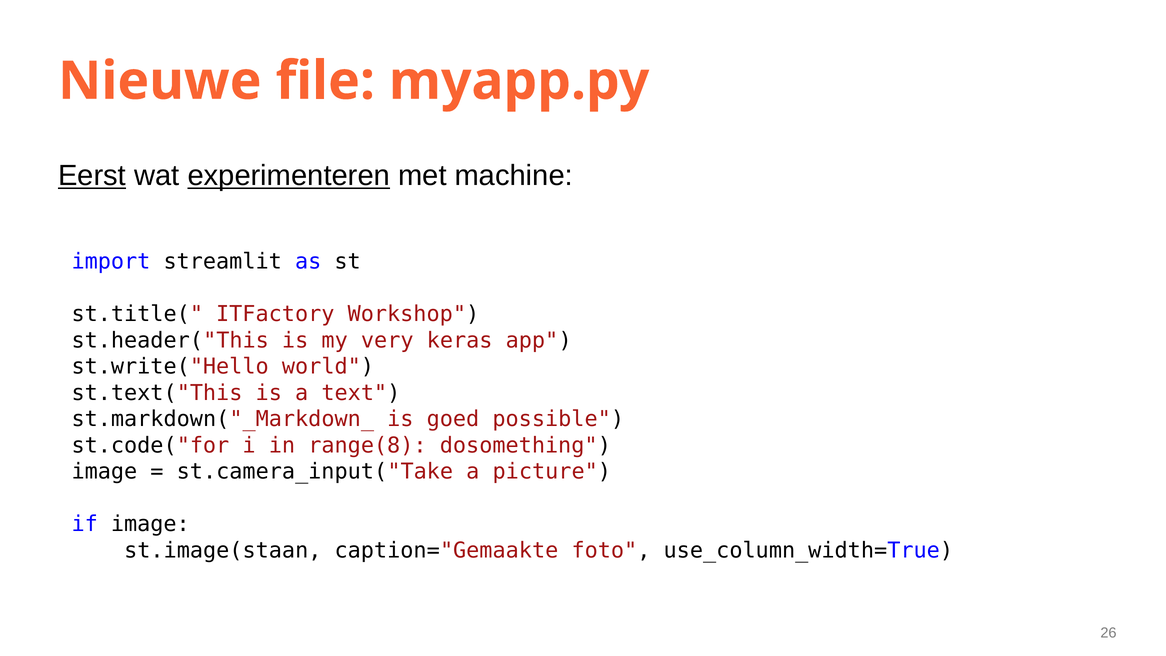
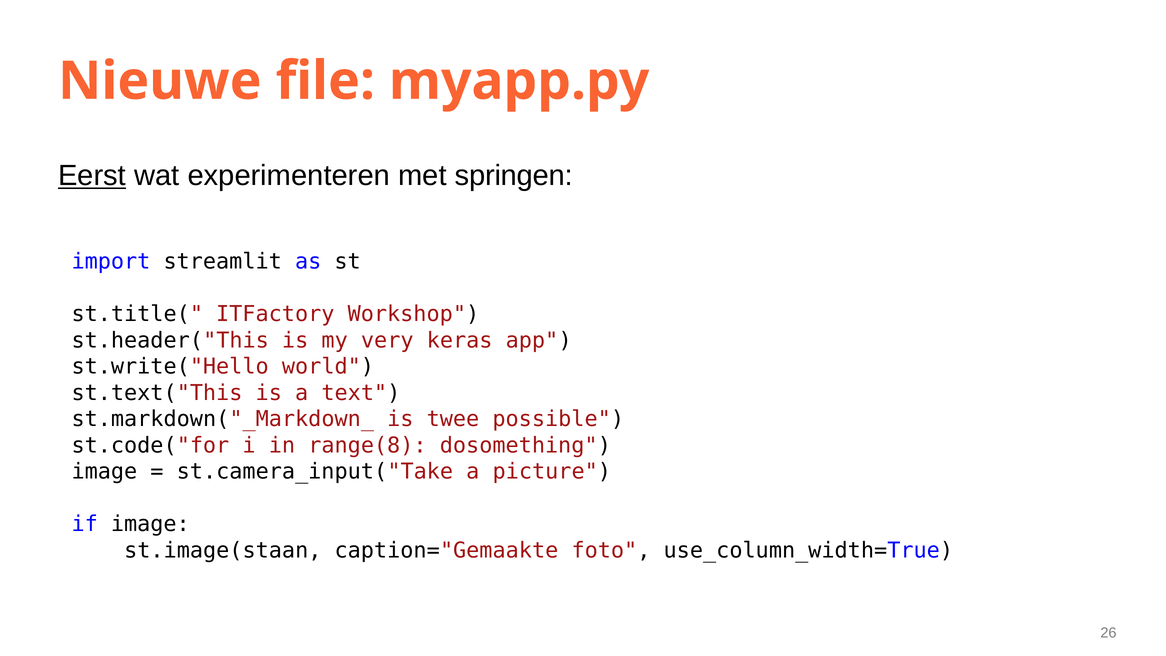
experimenteren underline: present -> none (289, 176)
machine: machine -> springen (514, 176)
goed: goed -> twee (453, 419)
